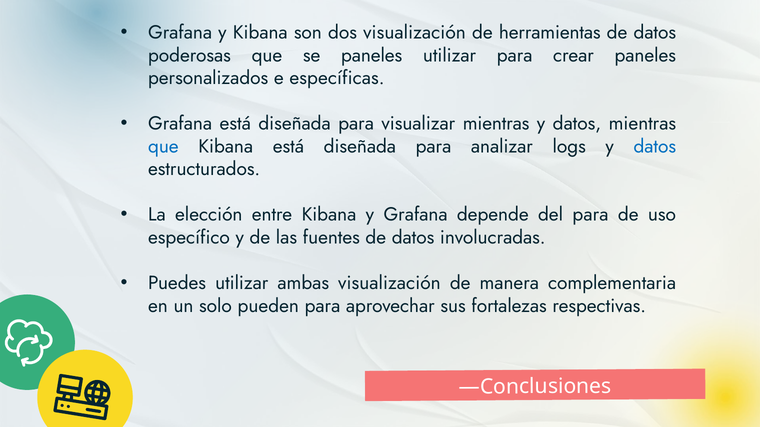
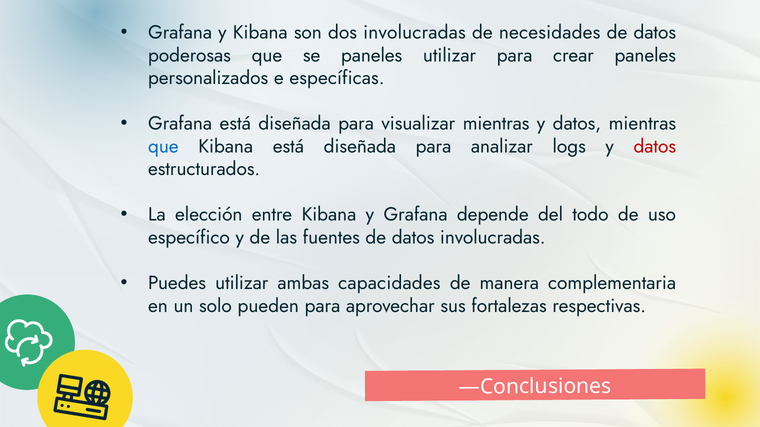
dos visualización: visualización -> involucradas (414, 33)
herramientas: herramientas -> necesidades (550, 33)
datos colour: blue -> red (655, 147)
del para: para -> todo (590, 215)
ambas visualización: visualización -> capacidades (389, 283)
